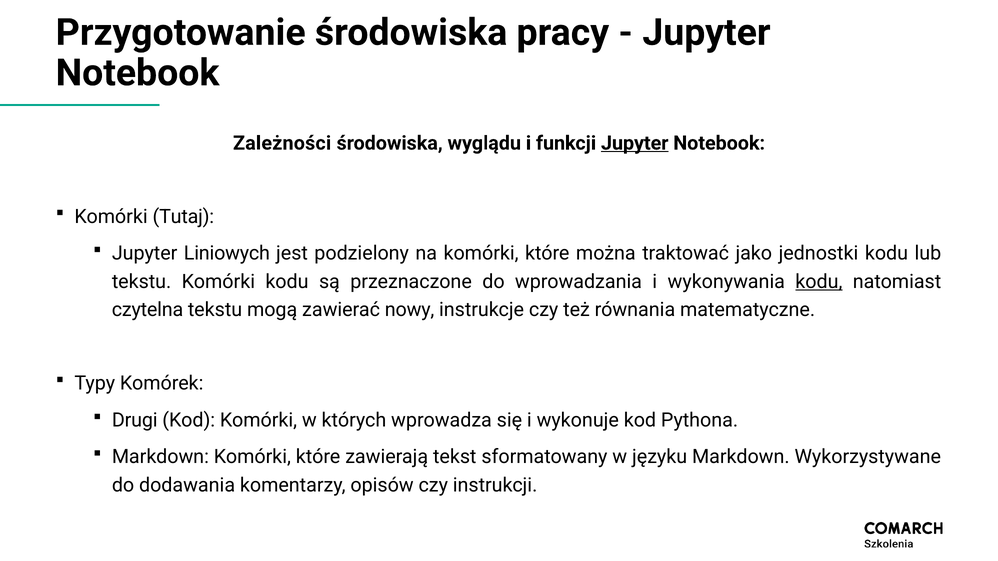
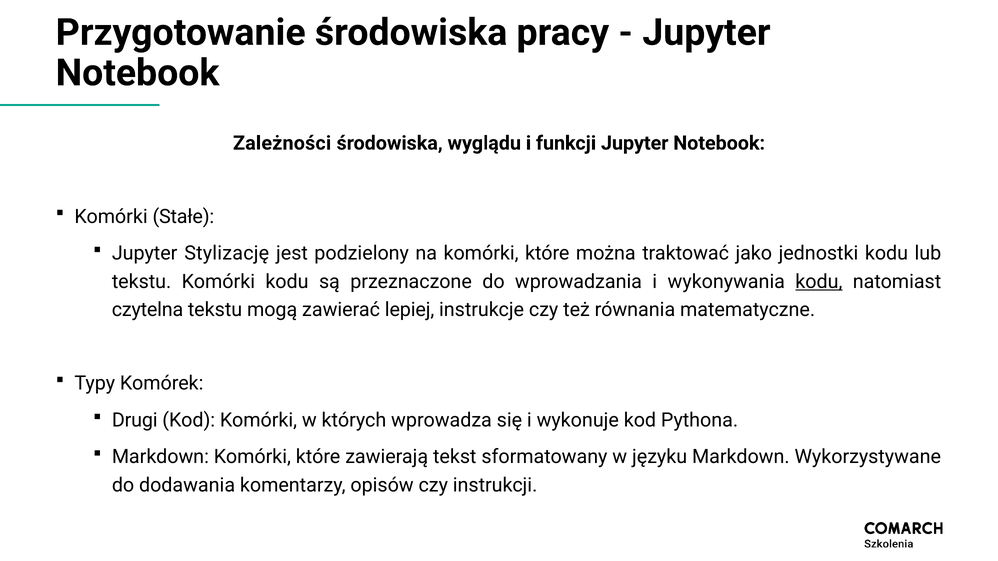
Jupyter underline: present -> none (635, 143)
Tutaj: Tutaj -> Stałe (183, 217)
Liniowych: Liniowych -> Stylizację (227, 253)
nowy: nowy -> lepiej (410, 310)
